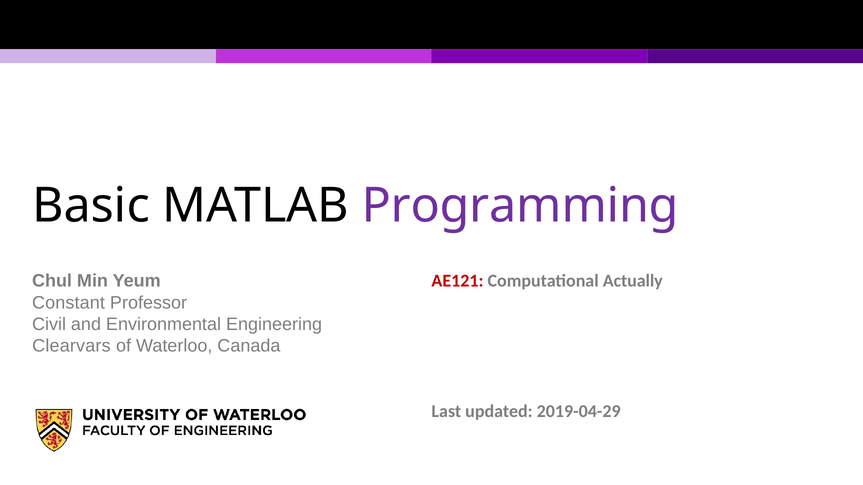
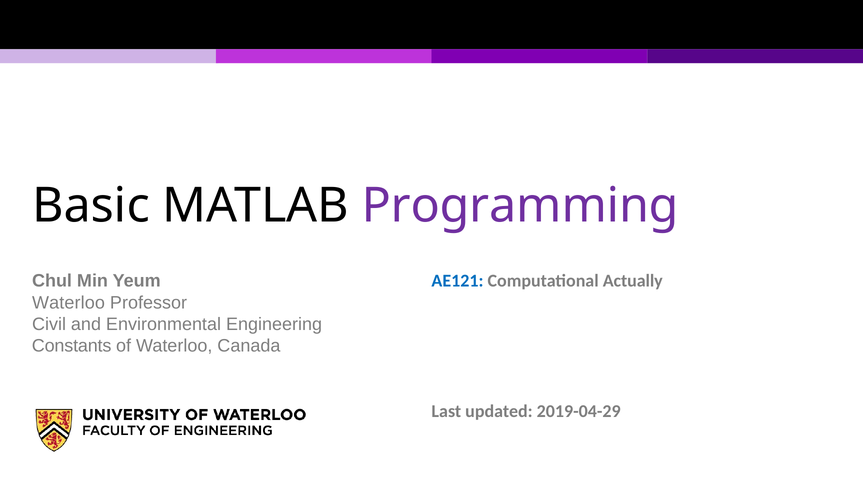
AE121 colour: red -> blue (457, 281)
Constant: Constant -> Waterloo (68, 303)
Clearvars: Clearvars -> Constants (72, 346)
